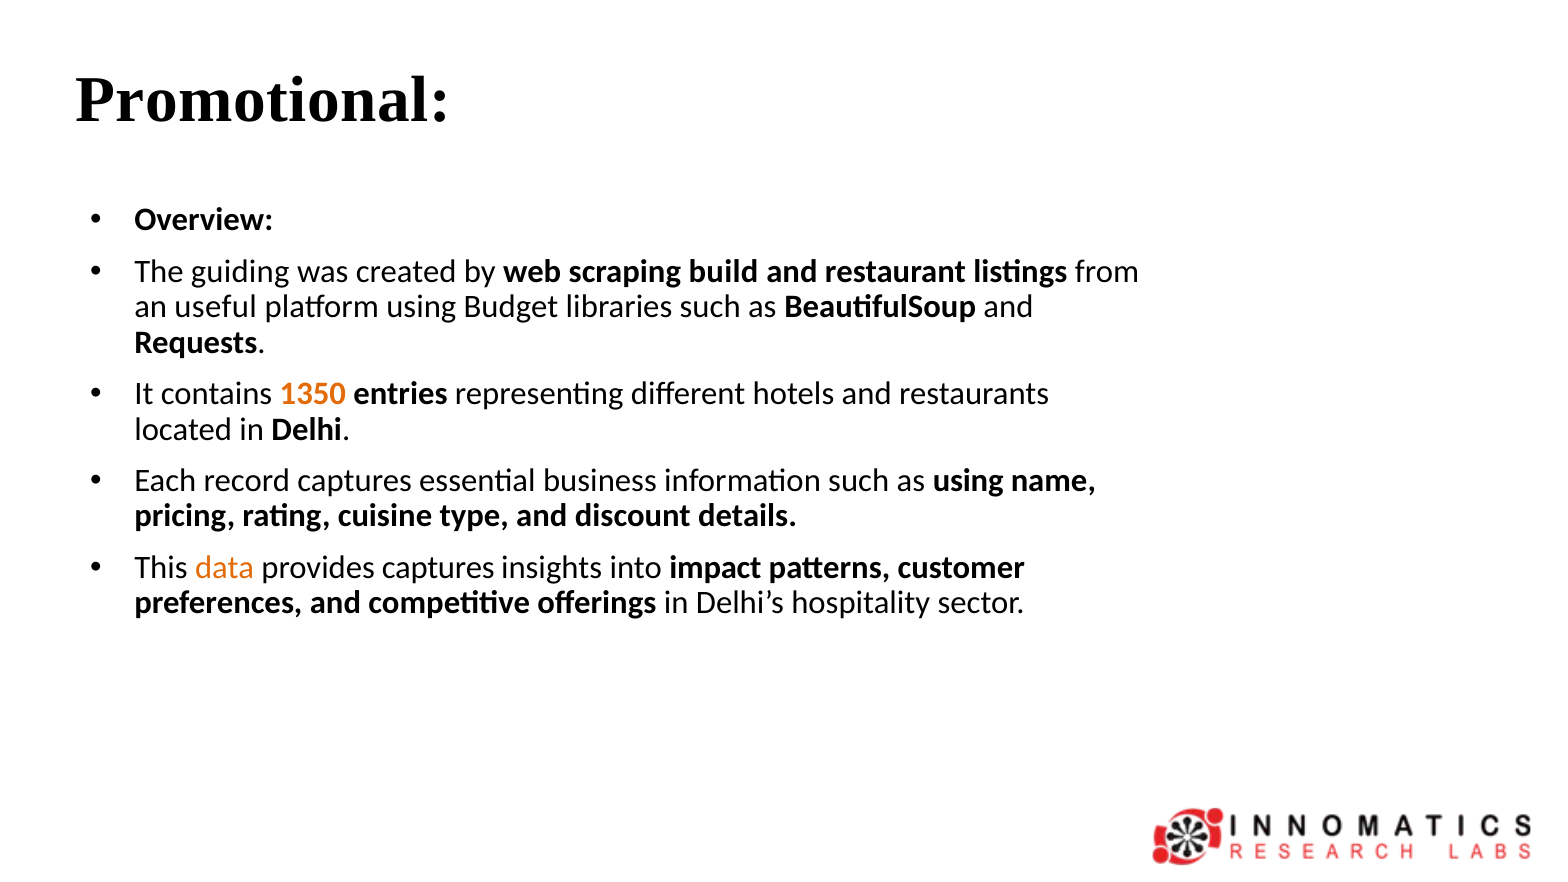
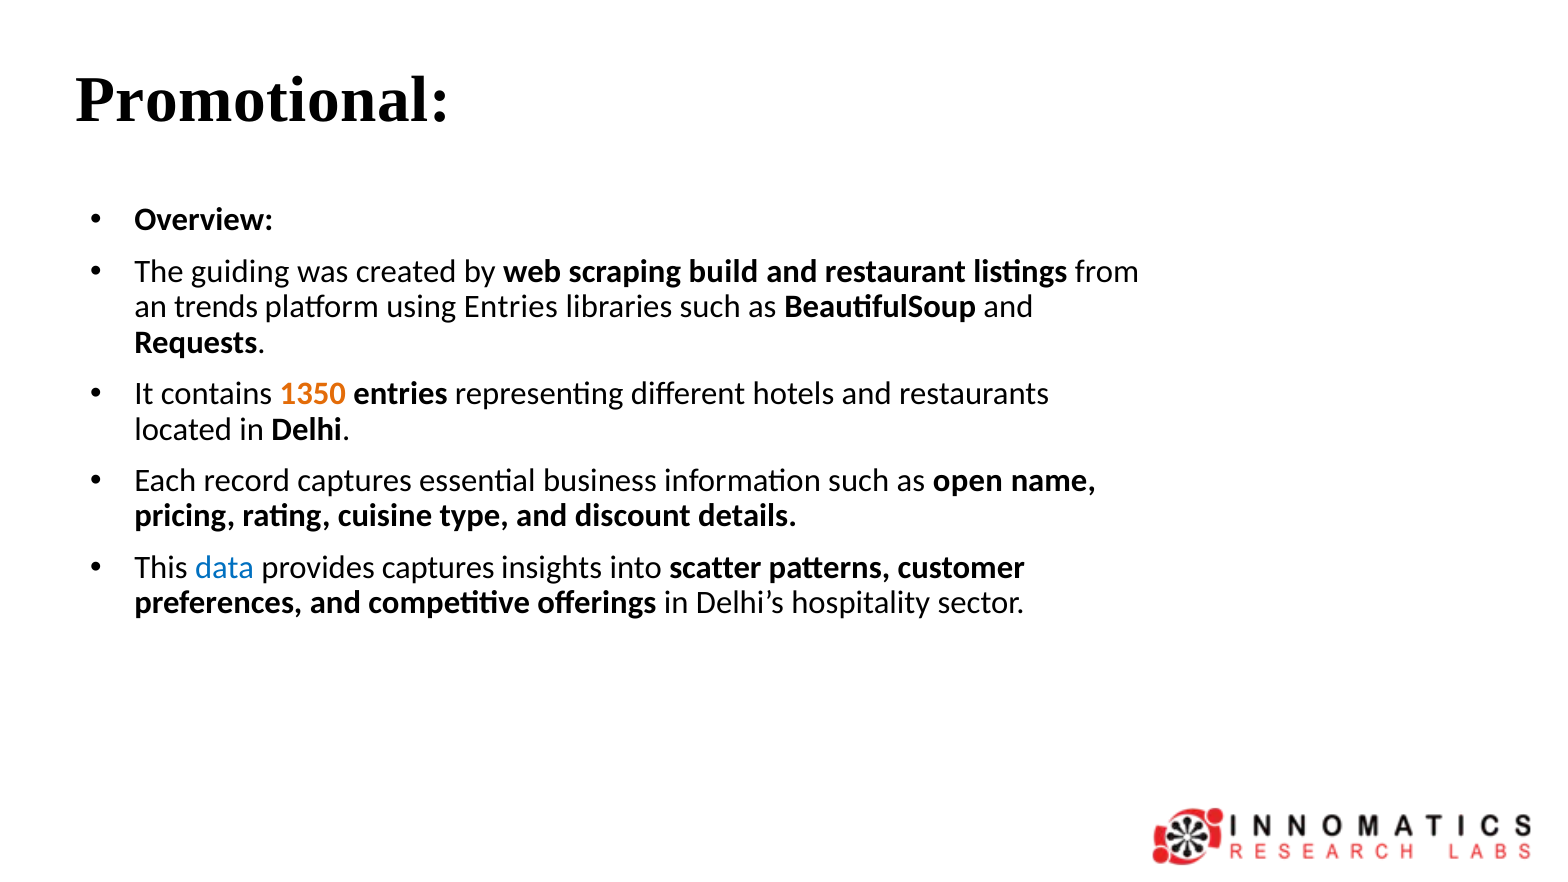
useful: useful -> trends (216, 307)
using Budget: Budget -> Entries (511, 307)
as using: using -> open (968, 481)
data colour: orange -> blue (225, 568)
impact: impact -> scatter (715, 568)
